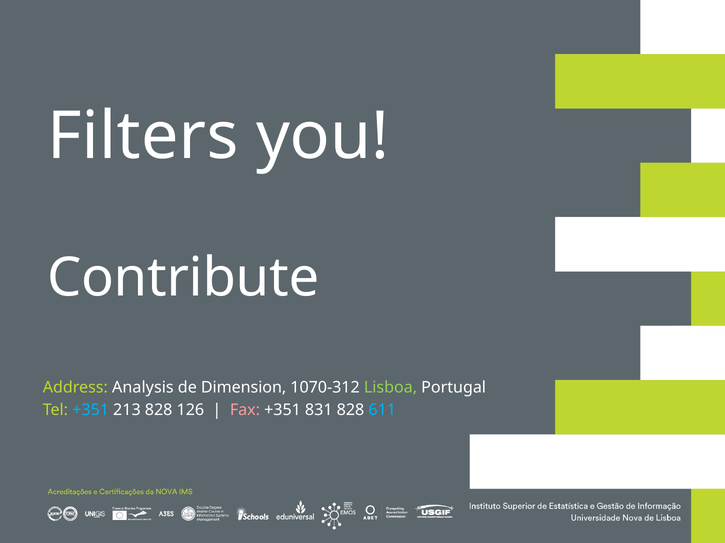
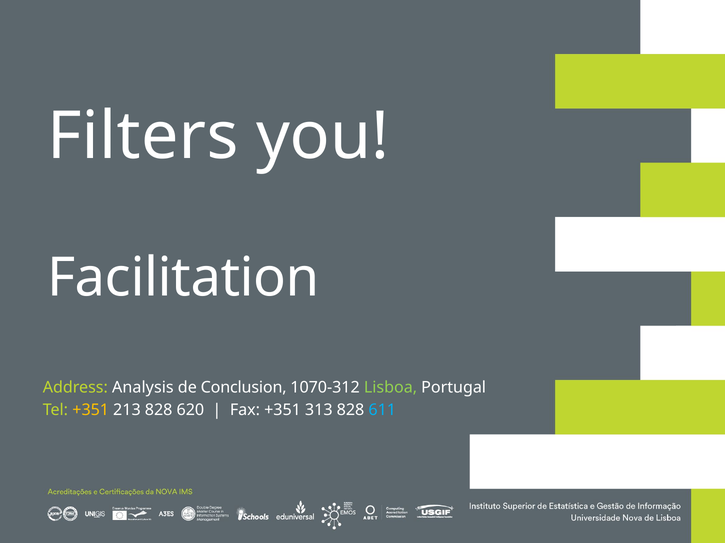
Contribute: Contribute -> Facilitation (183, 278)
Dimension: Dimension -> Conclusion (244, 388)
+351 colour: light blue -> yellow (91, 410)
126: 126 -> 620 (190, 410)
Fax colour: pink -> white (245, 410)
831: 831 -> 313 (319, 410)
